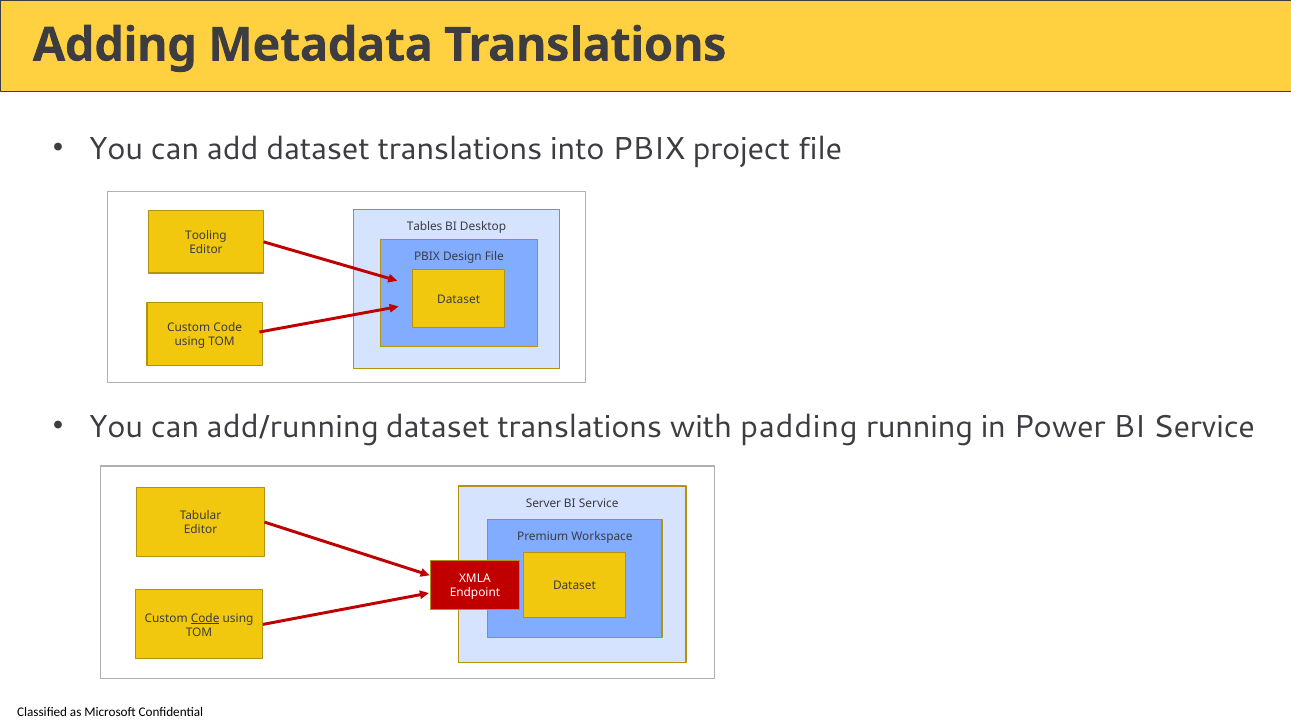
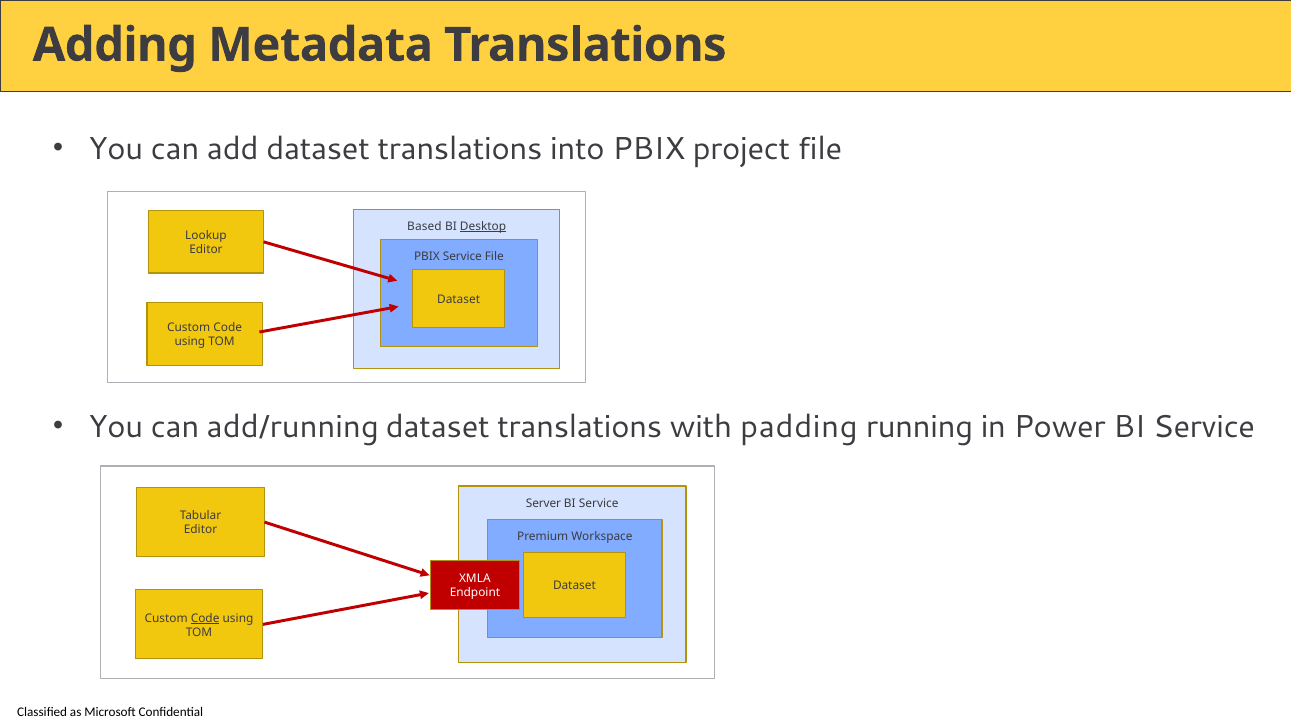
Tables: Tables -> Based (425, 227)
Desktop underline: none -> present (483, 227)
Tooling: Tooling -> Lookup (206, 236)
PBIX Design: Design -> Service (462, 257)
